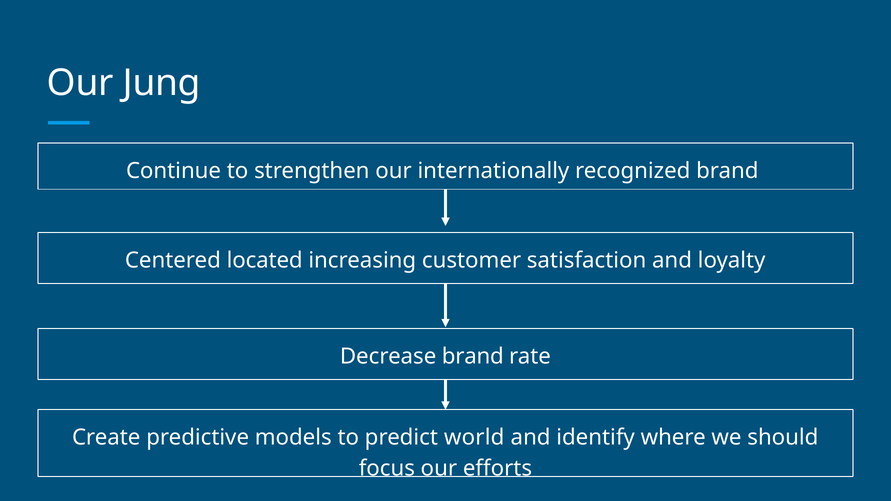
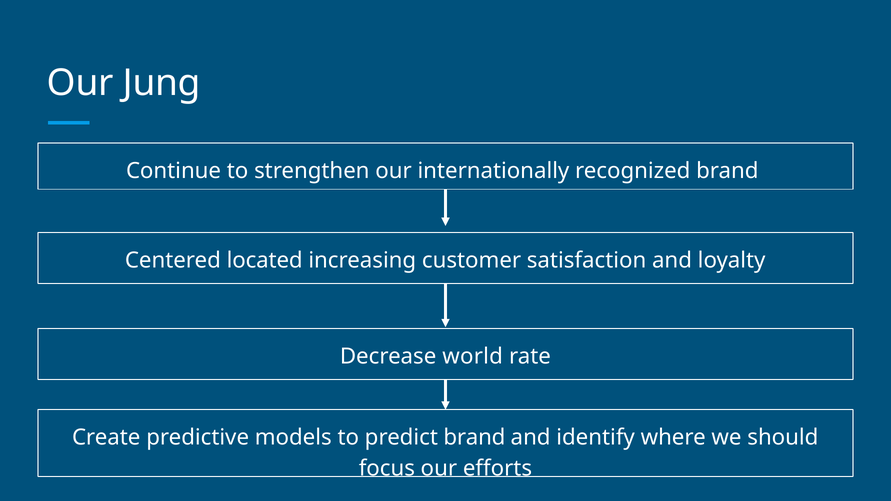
Decrease brand: brand -> world (473, 356)
predict world: world -> brand (474, 438)
